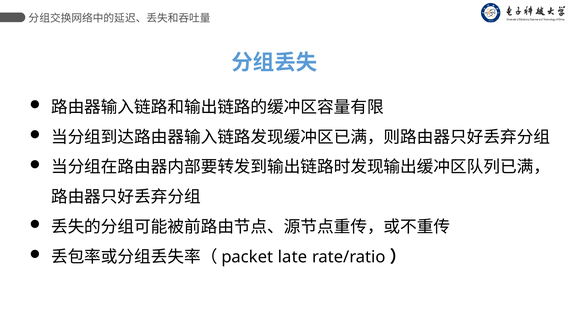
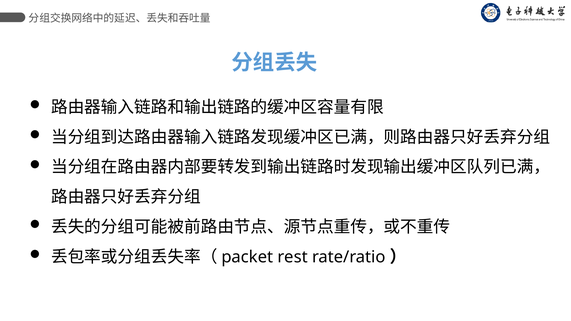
late: late -> rest (293, 257)
